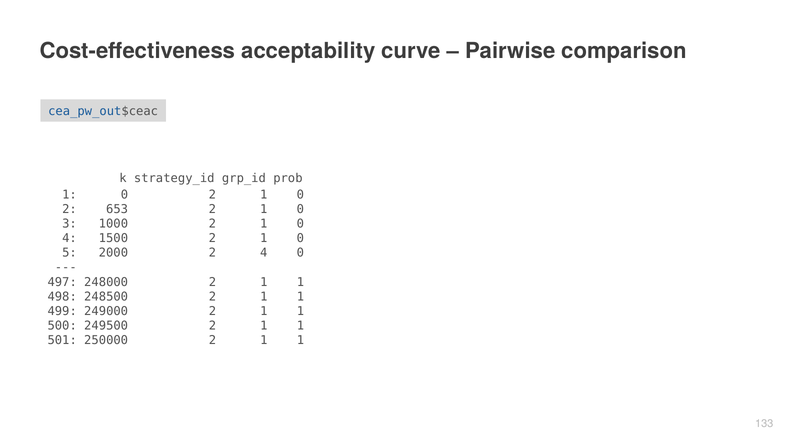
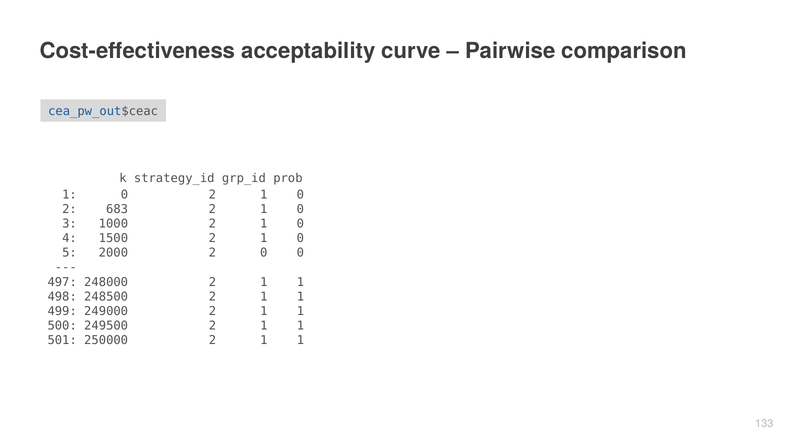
653: 653 -> 683 (117, 209)
2 4: 4 -> 0 (264, 253)
